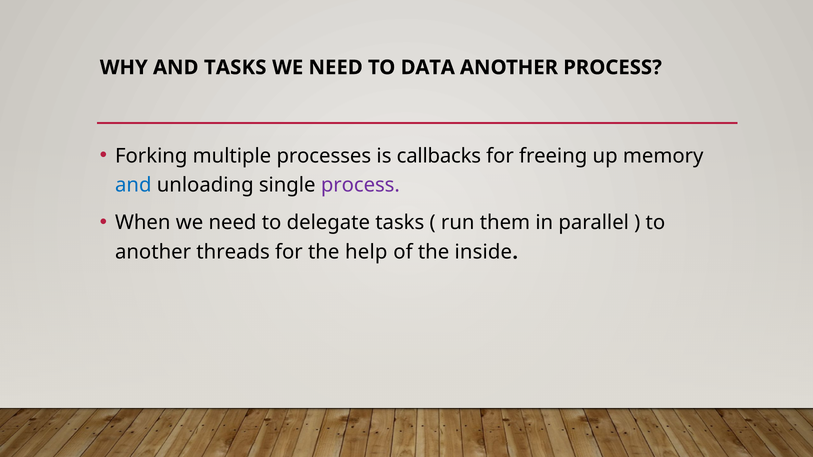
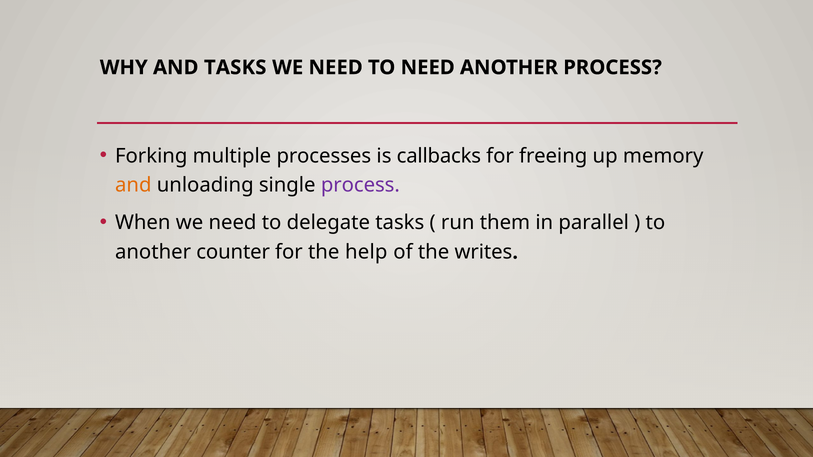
TO DATA: DATA -> NEED (428, 68)
and colour: blue -> orange (133, 185)
threads: threads -> counter (233, 252)
inside: inside -> writes (483, 252)
